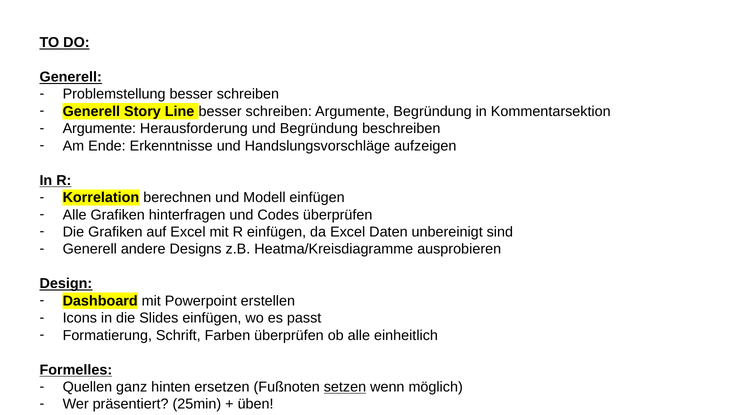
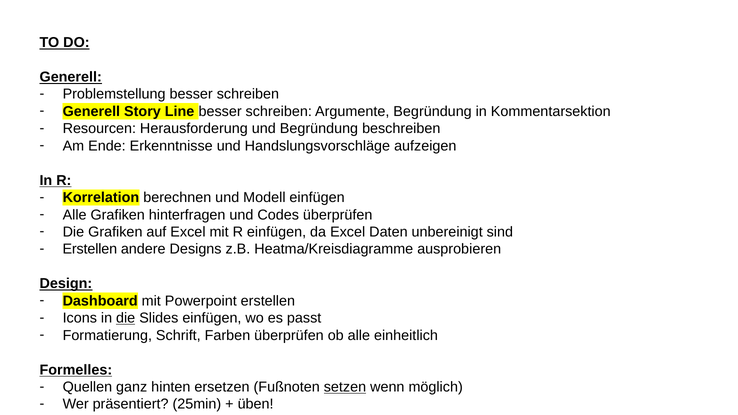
Argumente: Argumente -> Resourcen (99, 129)
Generell: Generell -> Erstellen (90, 249)
die underline: none -> present (126, 318)
